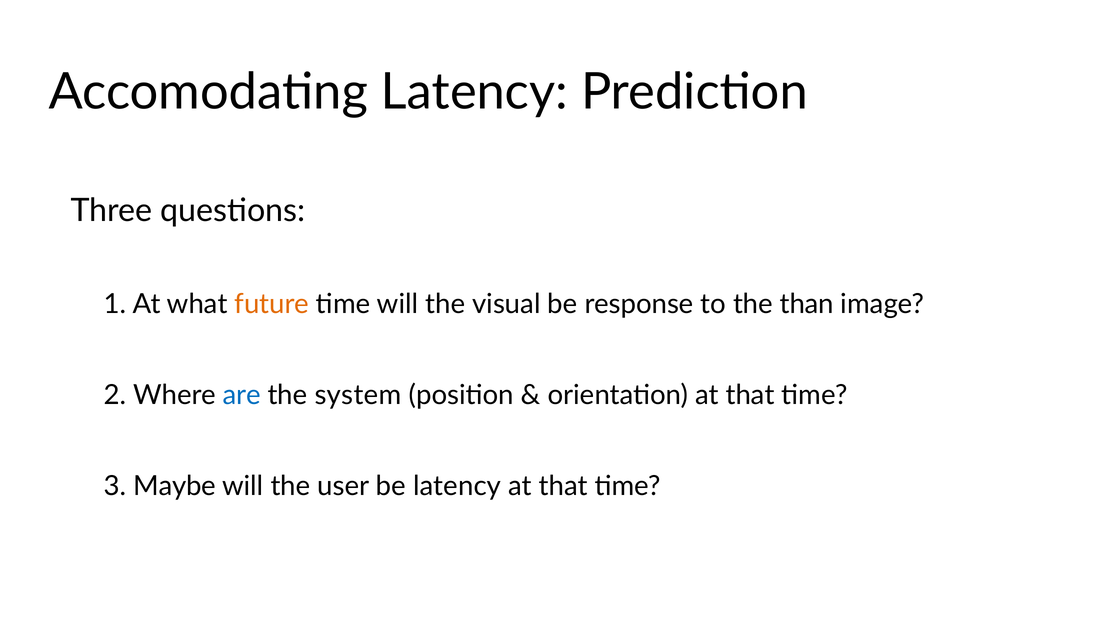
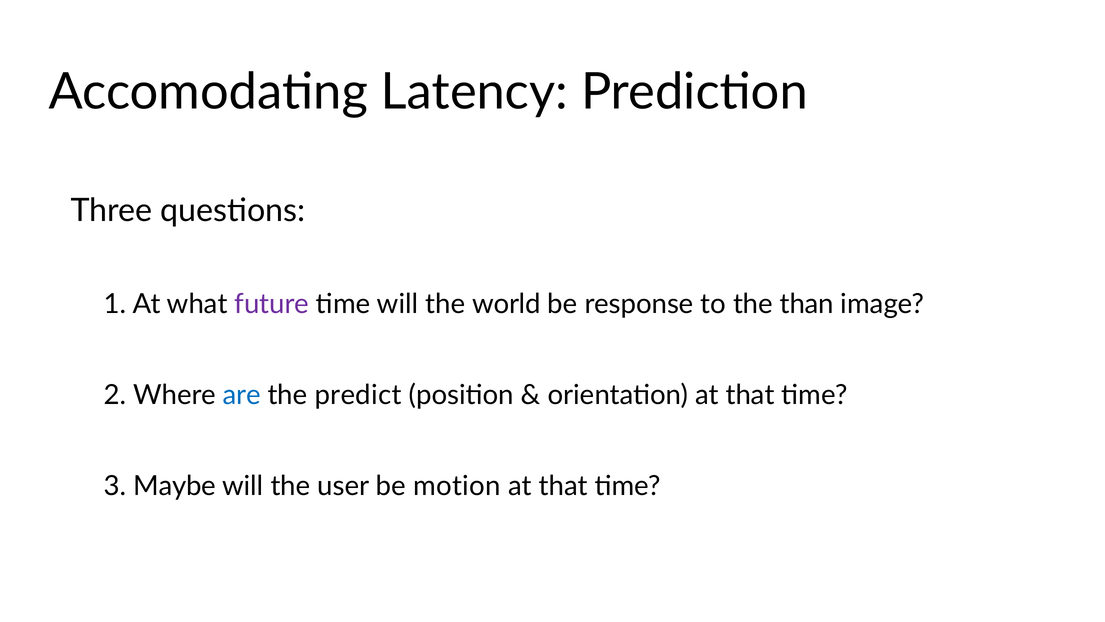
future colour: orange -> purple (272, 304)
visual: visual -> world (506, 304)
system: system -> predict (358, 395)
be latency: latency -> motion (457, 486)
